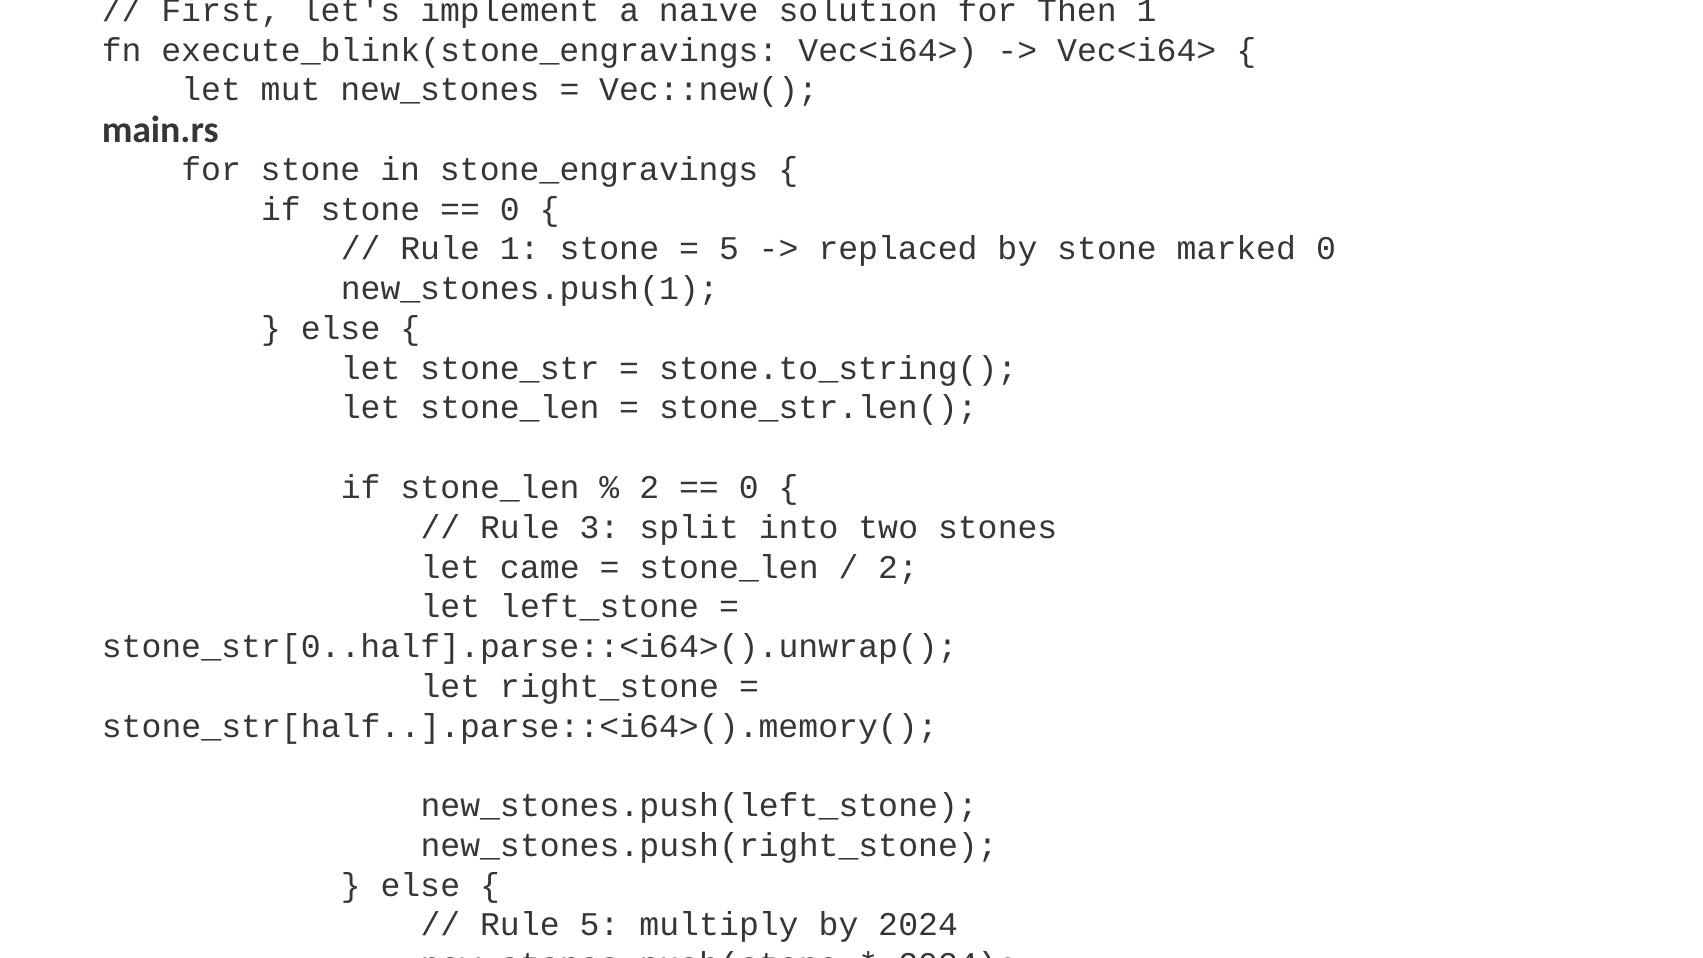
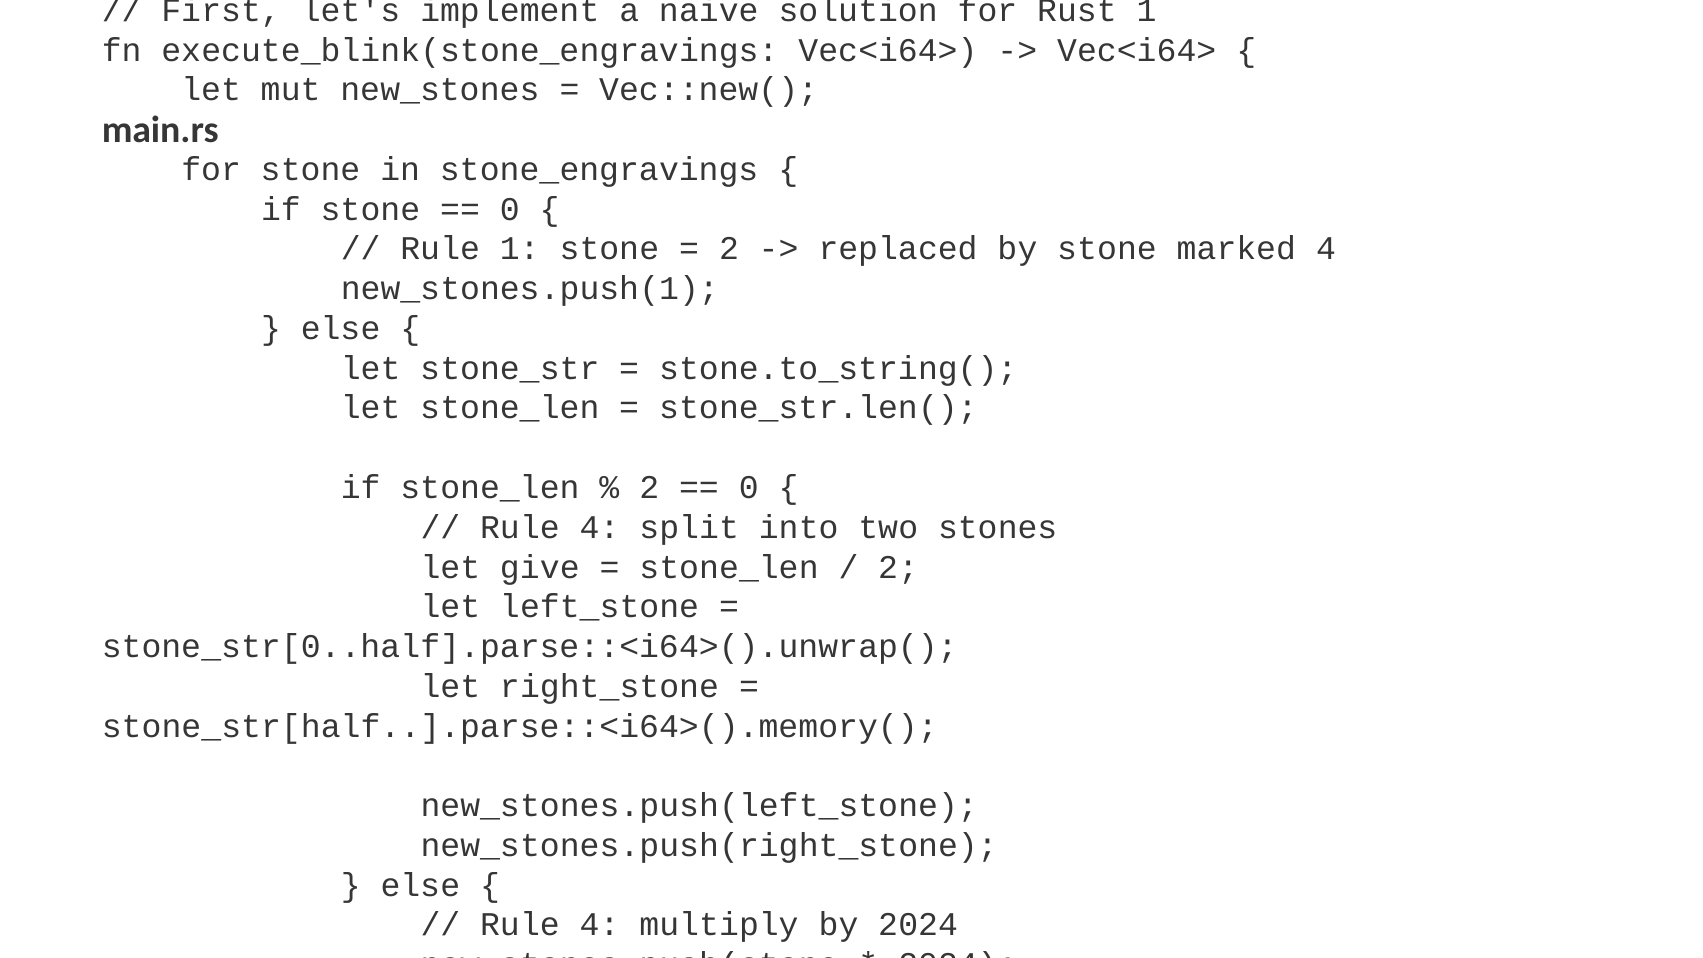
Then: Then -> Rust (1077, 10)
5: 5 -> 2 (729, 249)
marked 0: 0 -> 4 (1326, 249)
3: 3 -> 4 (600, 527)
came: came -> give (540, 567)
5: 5 -> 4 (600, 925)
